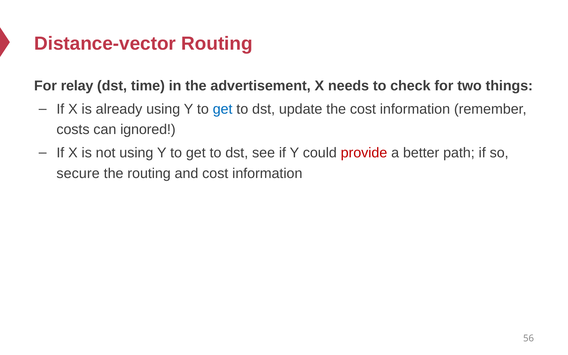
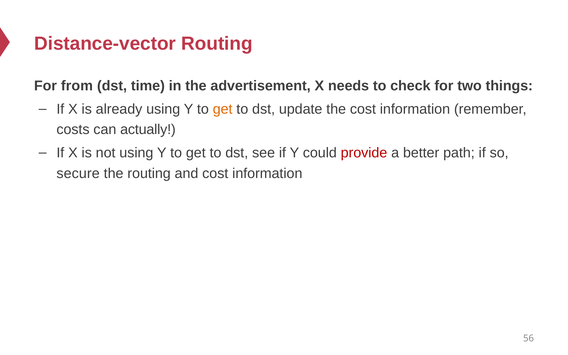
relay: relay -> from (77, 86)
get colour: blue -> orange (223, 109)
ignored: ignored -> actually (148, 130)
